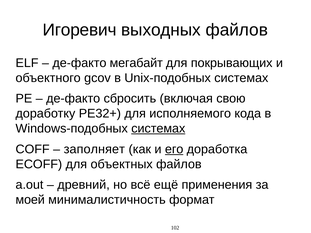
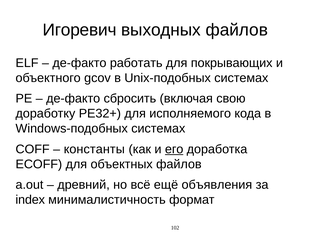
мегабайт: мегабайт -> работать (136, 63)
системах underline: present -> none (158, 129)
заполняет: заполняет -> константы (94, 149)
применения: применения -> объявления (217, 185)
моей: моей -> index (30, 200)
